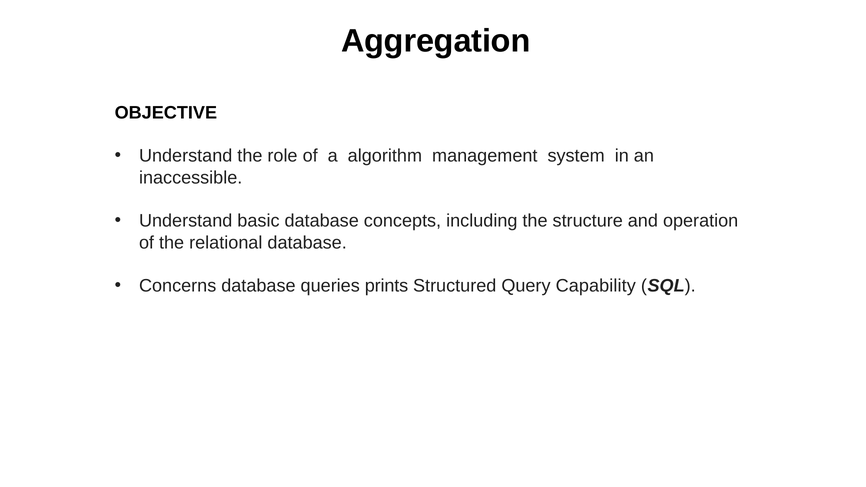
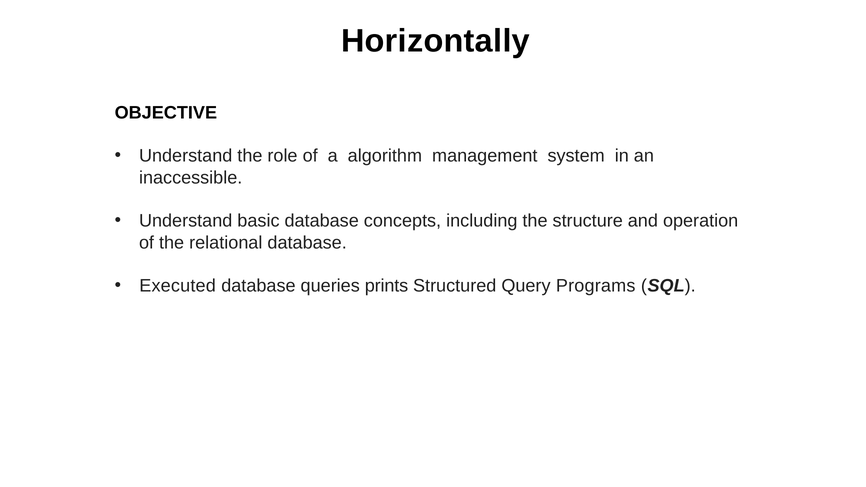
Aggregation: Aggregation -> Horizontally (435, 41)
Concerns: Concerns -> Executed (178, 286)
Capability: Capability -> Programs (596, 286)
